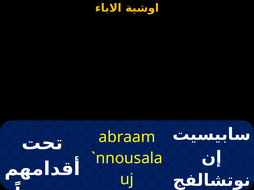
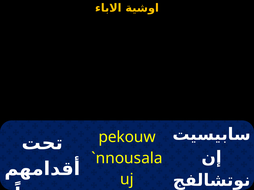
abraam: abraam -> pekouw (127, 137)
